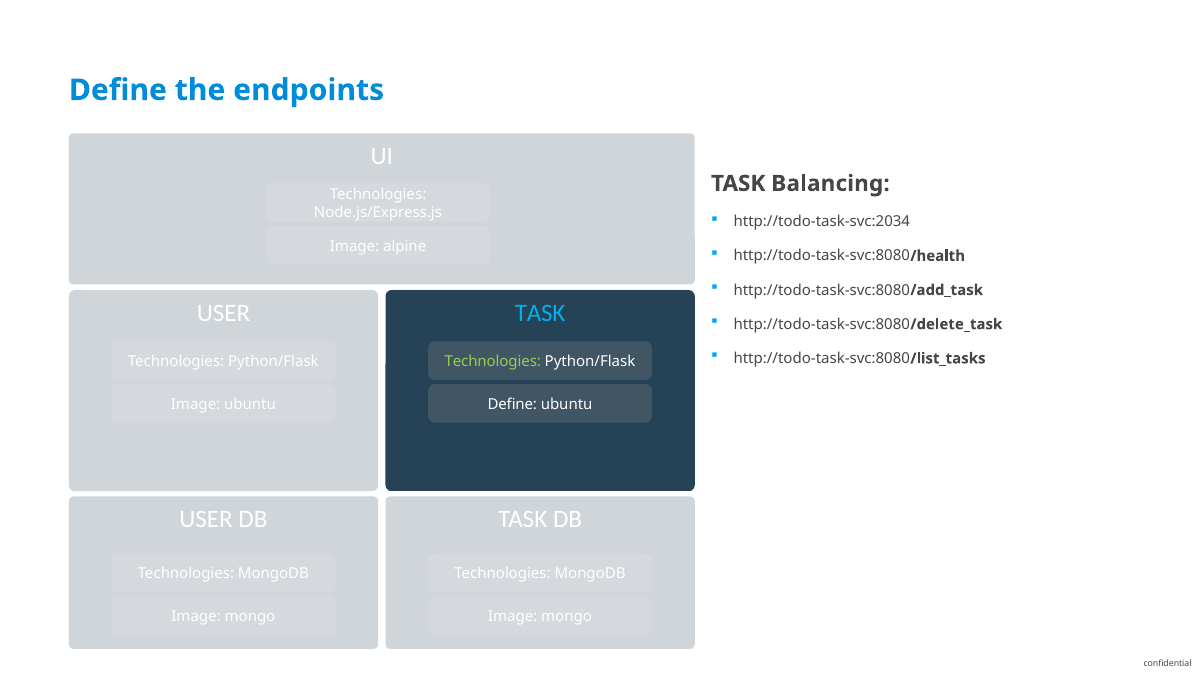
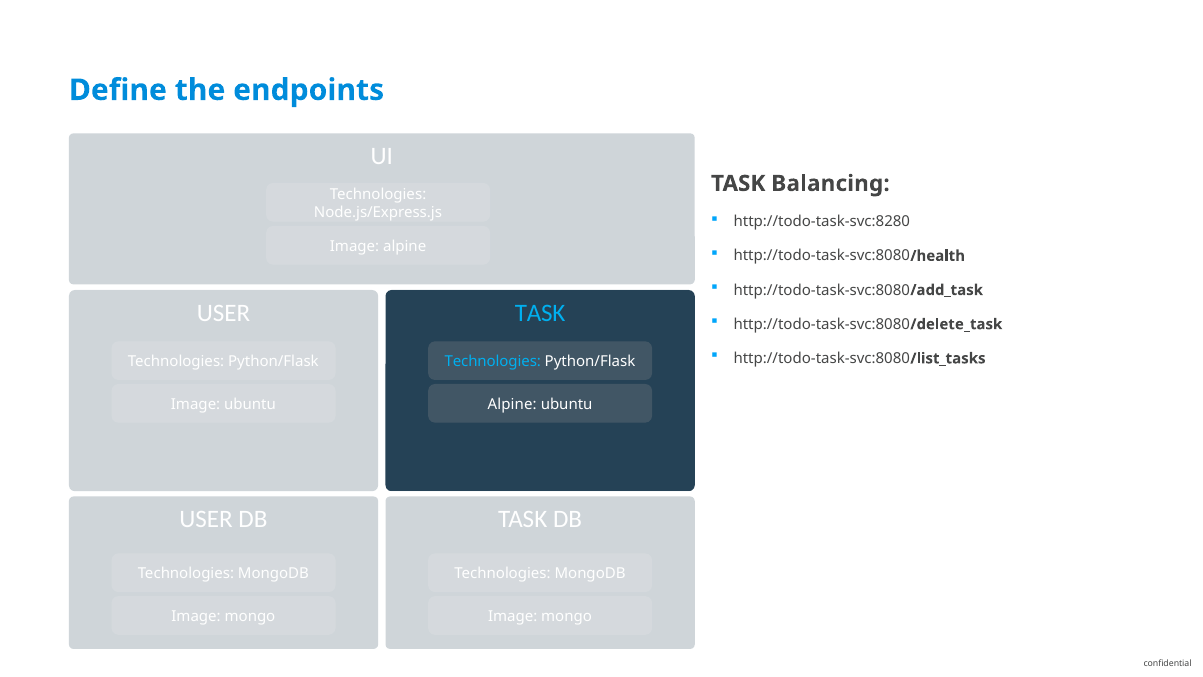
http://todo-task-svc:2034: http://todo-task-svc:2034 -> http://todo-task-svc:8280 (822, 222)
Technologies colour: light green -> light blue (493, 362)
Define: Define -> Alpine (512, 404)
